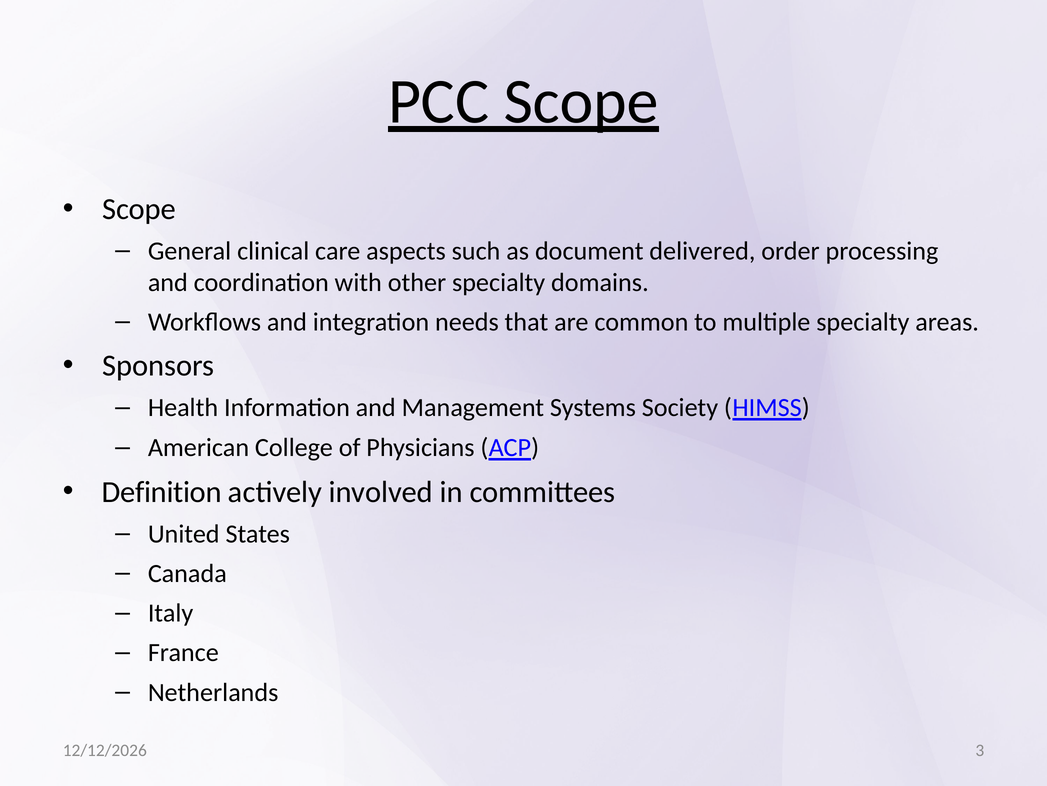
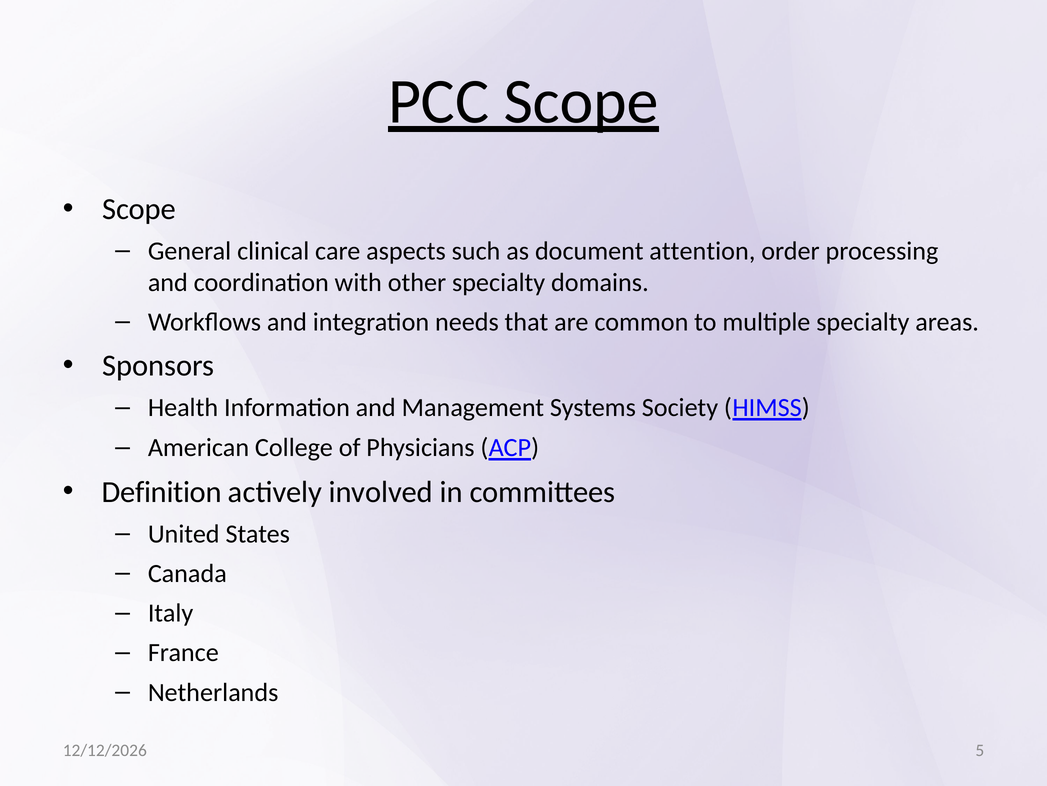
delivered: delivered -> attention (702, 251)
3: 3 -> 5 (980, 750)
